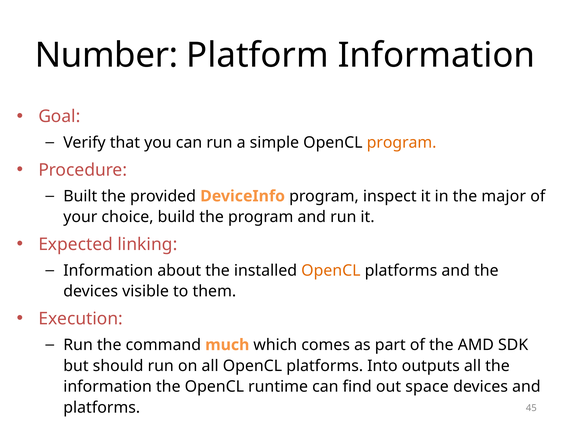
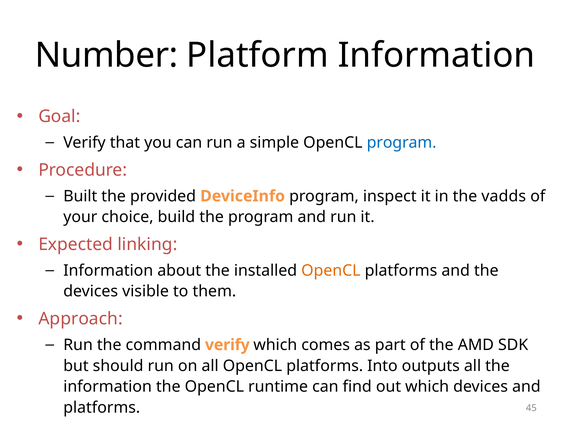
program colour: orange -> blue (402, 143)
major: major -> vadds (504, 196)
Execution: Execution -> Approach (81, 319)
command much: much -> verify (227, 345)
out space: space -> which (427, 387)
